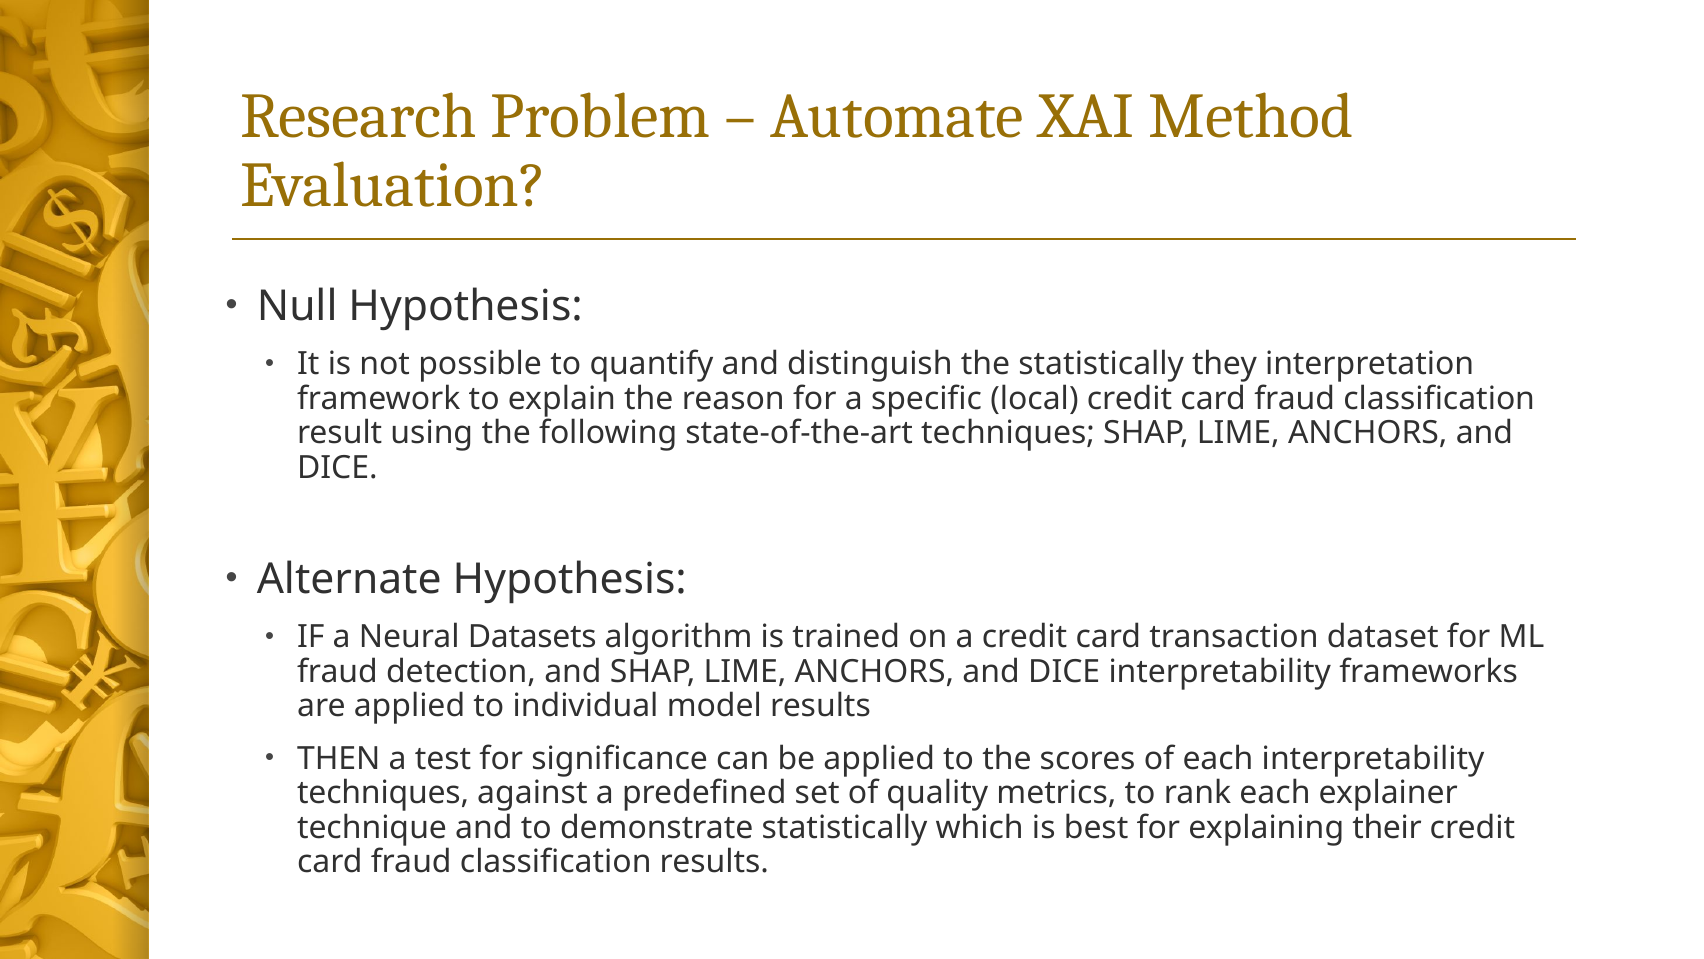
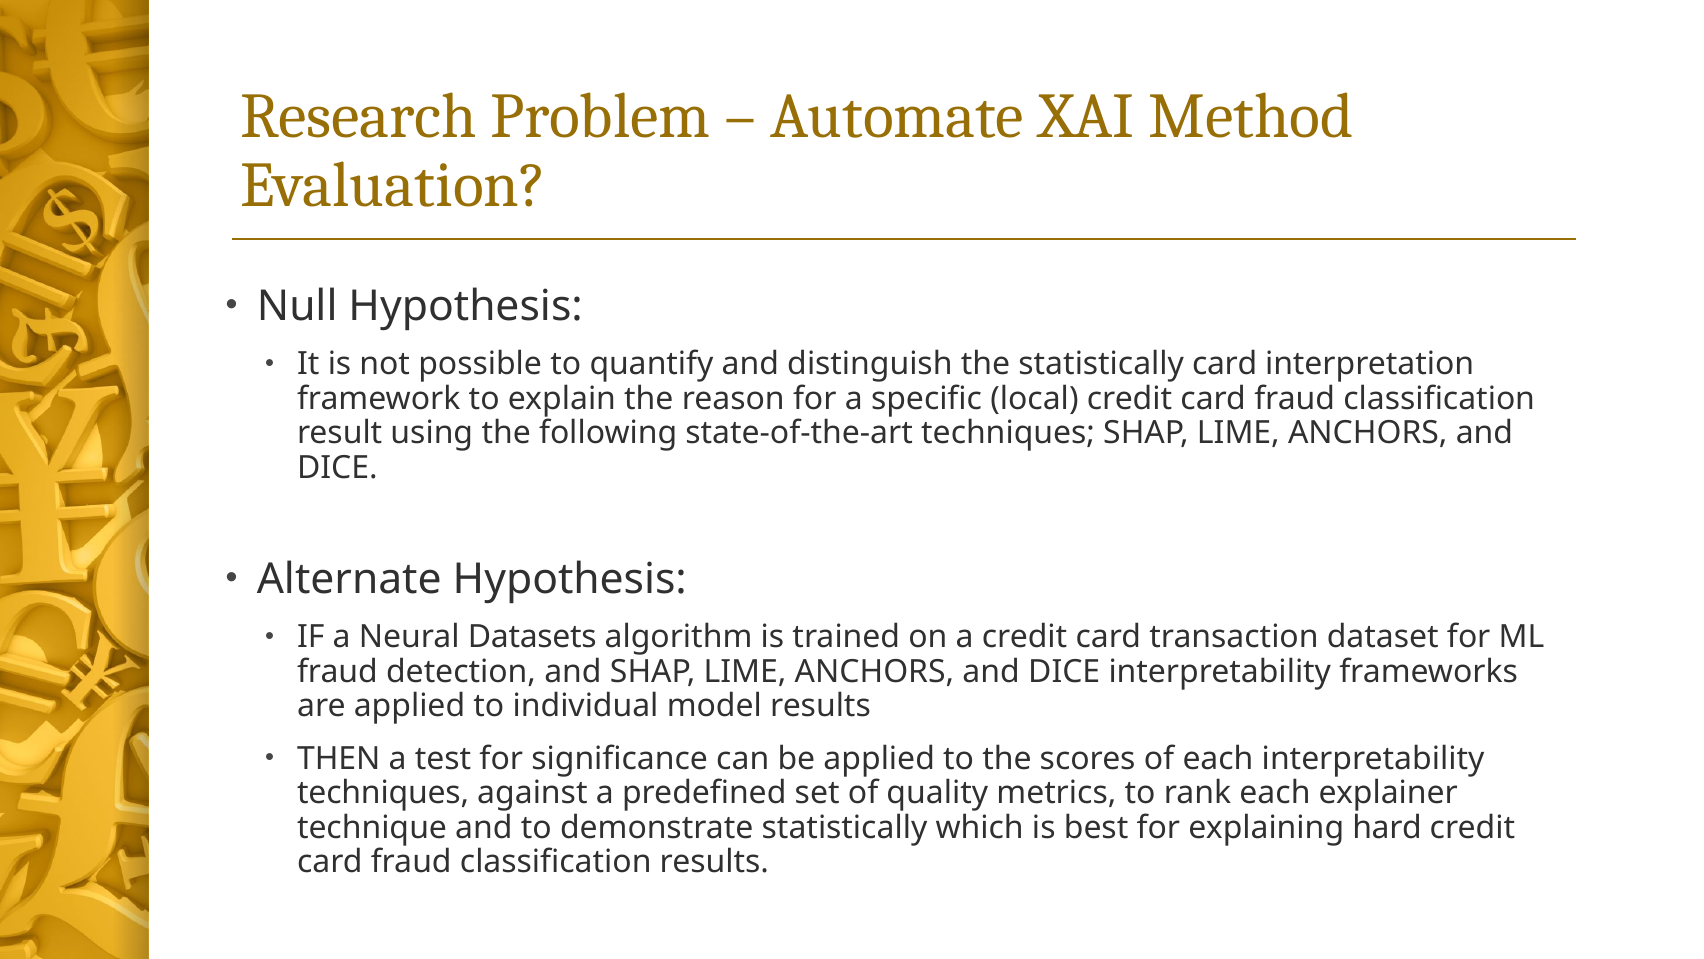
statistically they: they -> card (1225, 364)
their: their -> hard (1387, 827)
